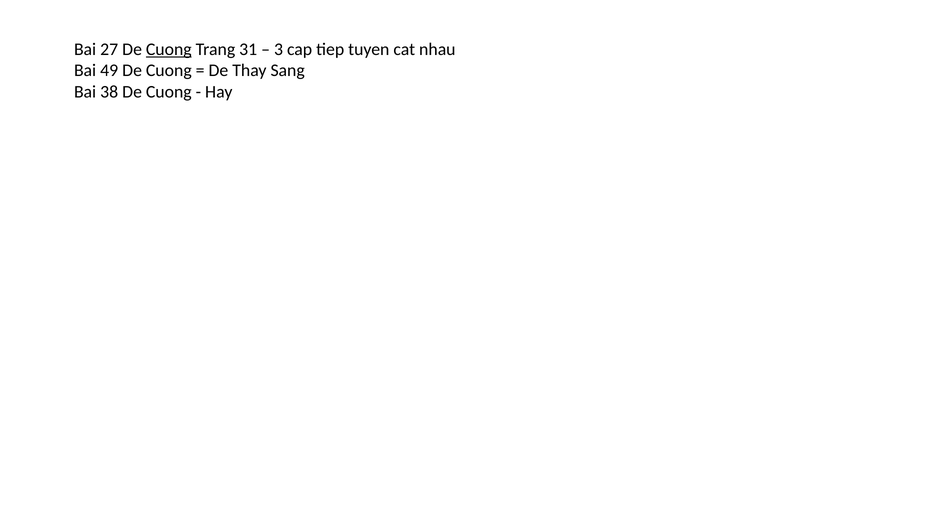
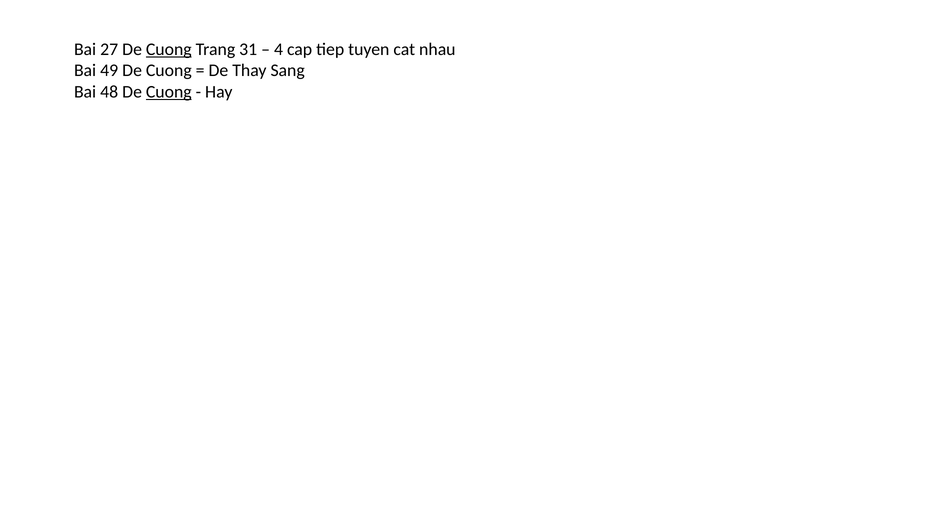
3: 3 -> 4 (279, 49)
38: 38 -> 48 (109, 92)
Cuong underline: none -> present (169, 92)
